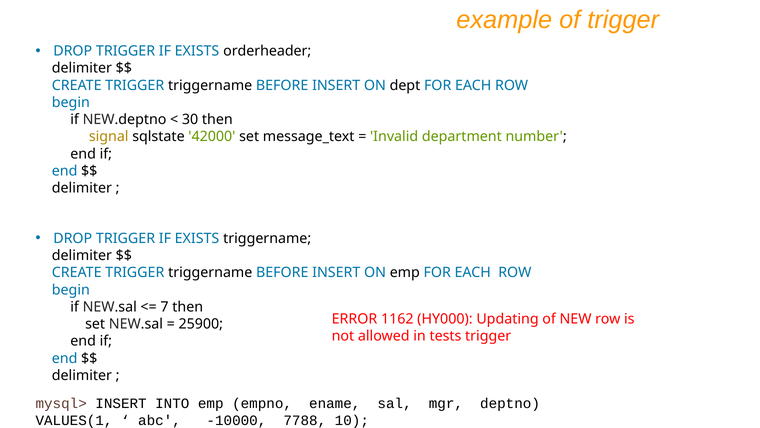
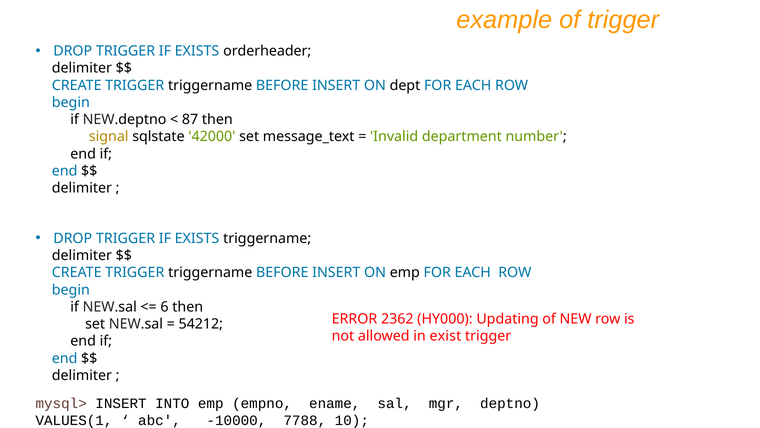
30: 30 -> 87 (190, 119)
7: 7 -> 6 (165, 307)
1162: 1162 -> 2362 (397, 319)
25900: 25900 -> 54212 (201, 324)
tests: tests -> exist (445, 336)
